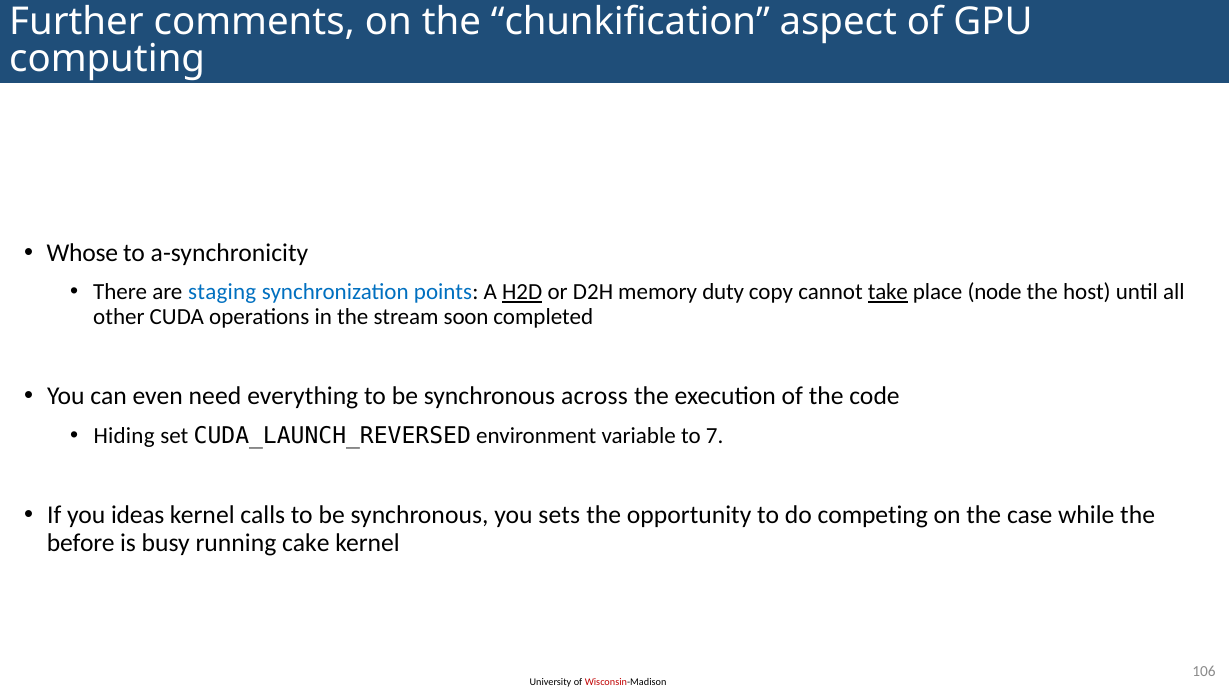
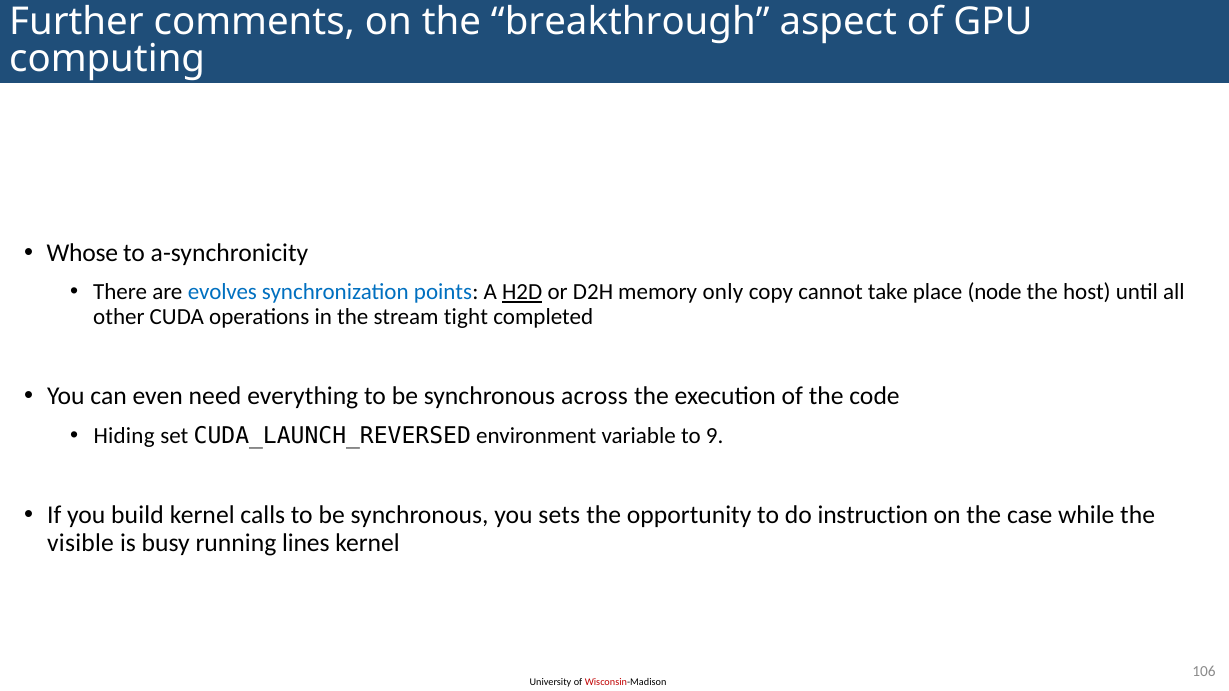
chunkification: chunkification -> breakthrough (630, 22)
staging: staging -> evolves (222, 292)
duty: duty -> only (723, 292)
take underline: present -> none (888, 292)
soon: soon -> tight (466, 317)
7: 7 -> 9 (715, 436)
ideas: ideas -> build (138, 515)
competing: competing -> instruction (873, 515)
before: before -> visible (81, 543)
cake: cake -> lines (306, 543)
